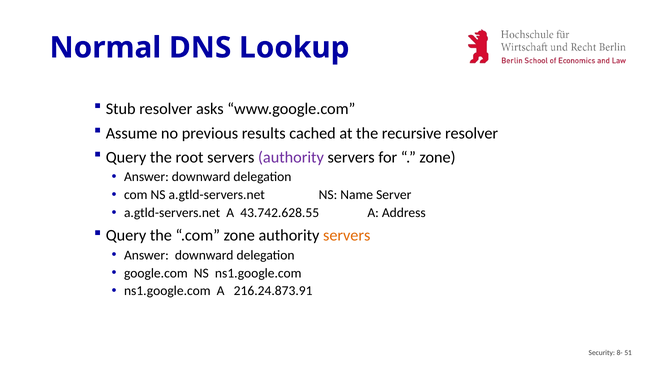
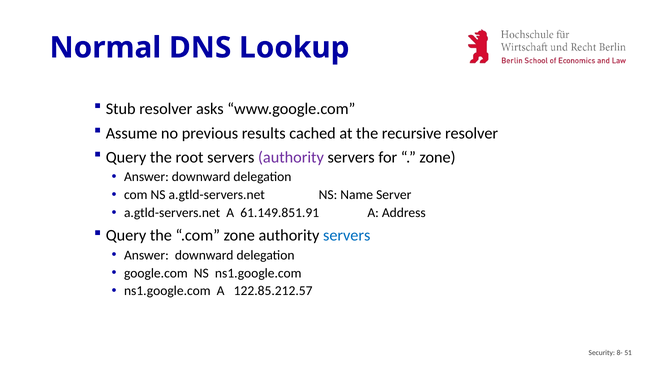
43.742.628.55: 43.742.628.55 -> 61.149.851.91 (280, 213)
servers colour: orange -> blue (347, 236)
216.24.873.91: 216.24.873.91 -> 122.85.212.57 (273, 291)
